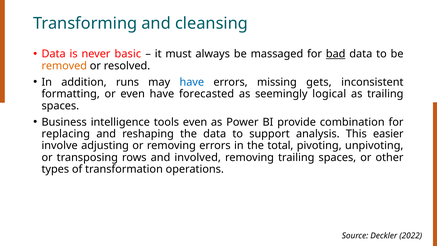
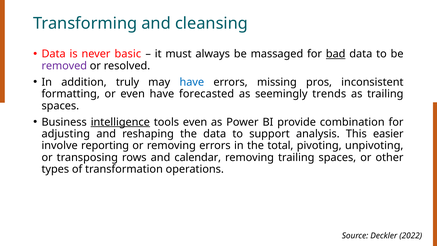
removed colour: orange -> purple (64, 66)
runs: runs -> truly (128, 82)
gets: gets -> pros (319, 82)
logical: logical -> trends (329, 94)
intelligence underline: none -> present (120, 122)
replacing: replacing -> adjusting (66, 134)
adjusting: adjusting -> reporting (105, 146)
involved: involved -> calendar (198, 157)
